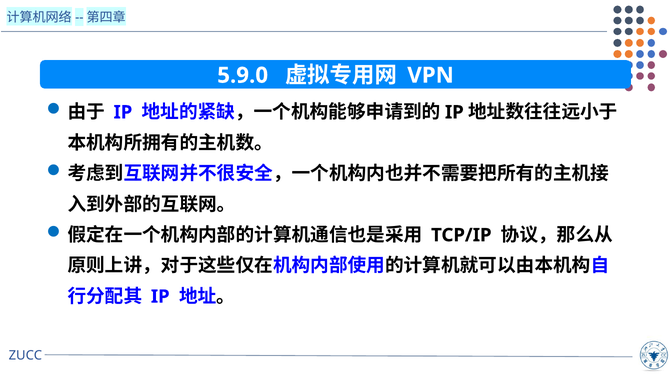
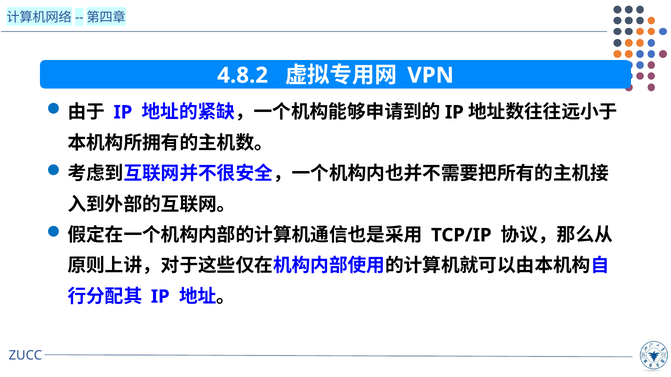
5.9.0: 5.9.0 -> 4.8.2 (243, 75)
